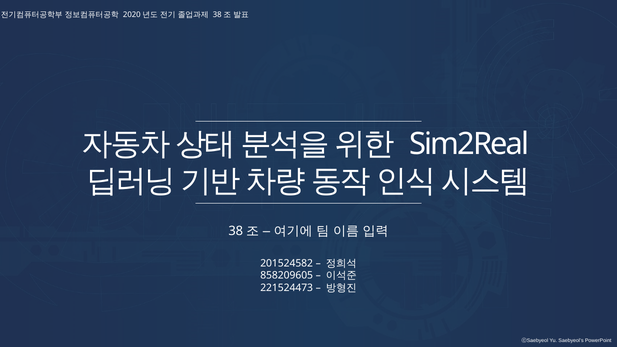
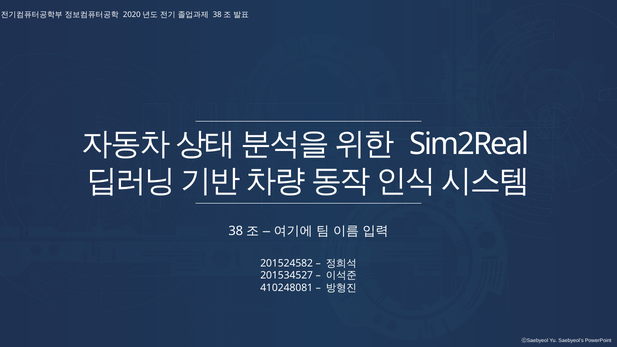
858209605: 858209605 -> 201534527 (287, 276)
221524473: 221524473 -> 410248081 (287, 288)
